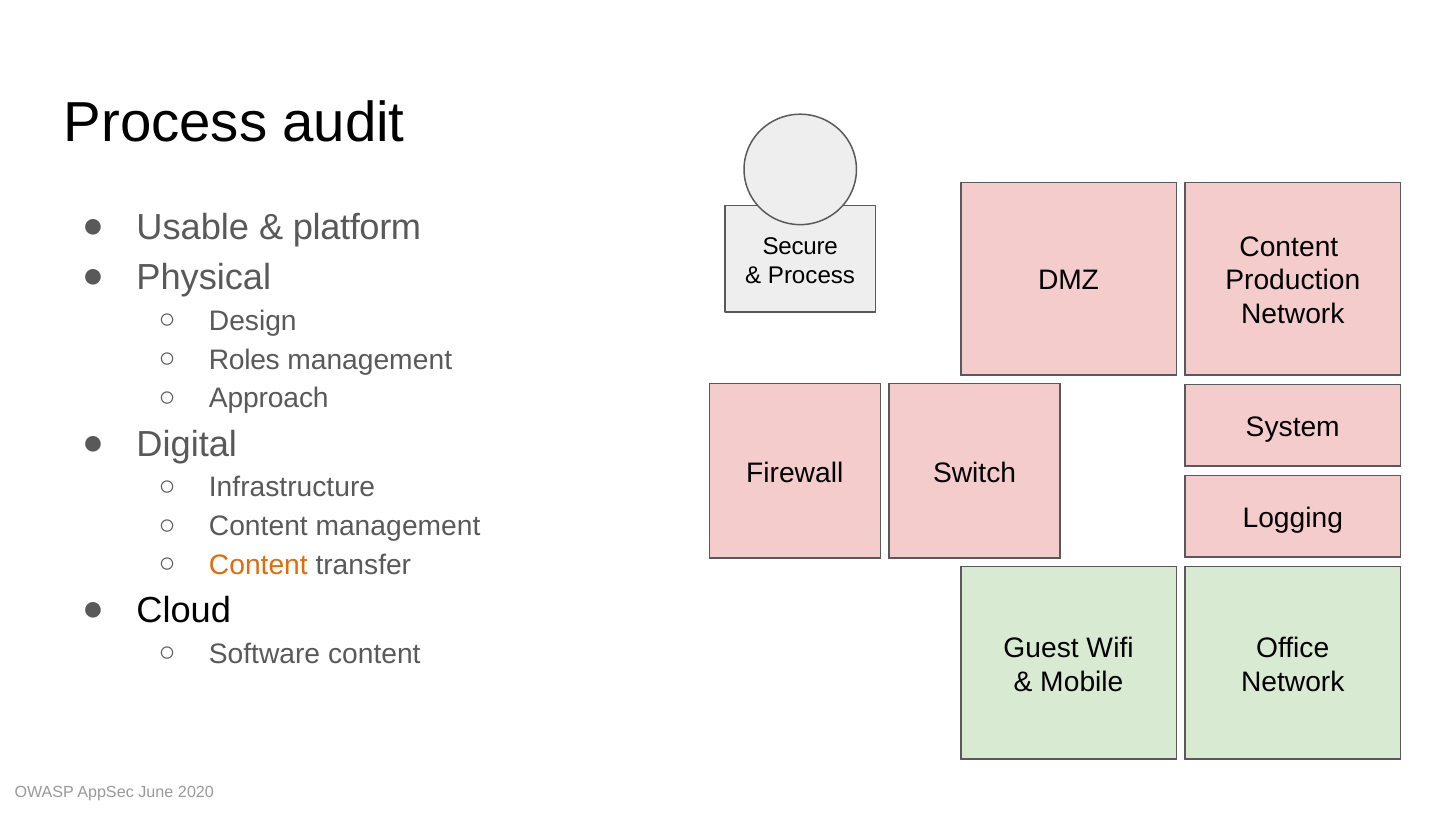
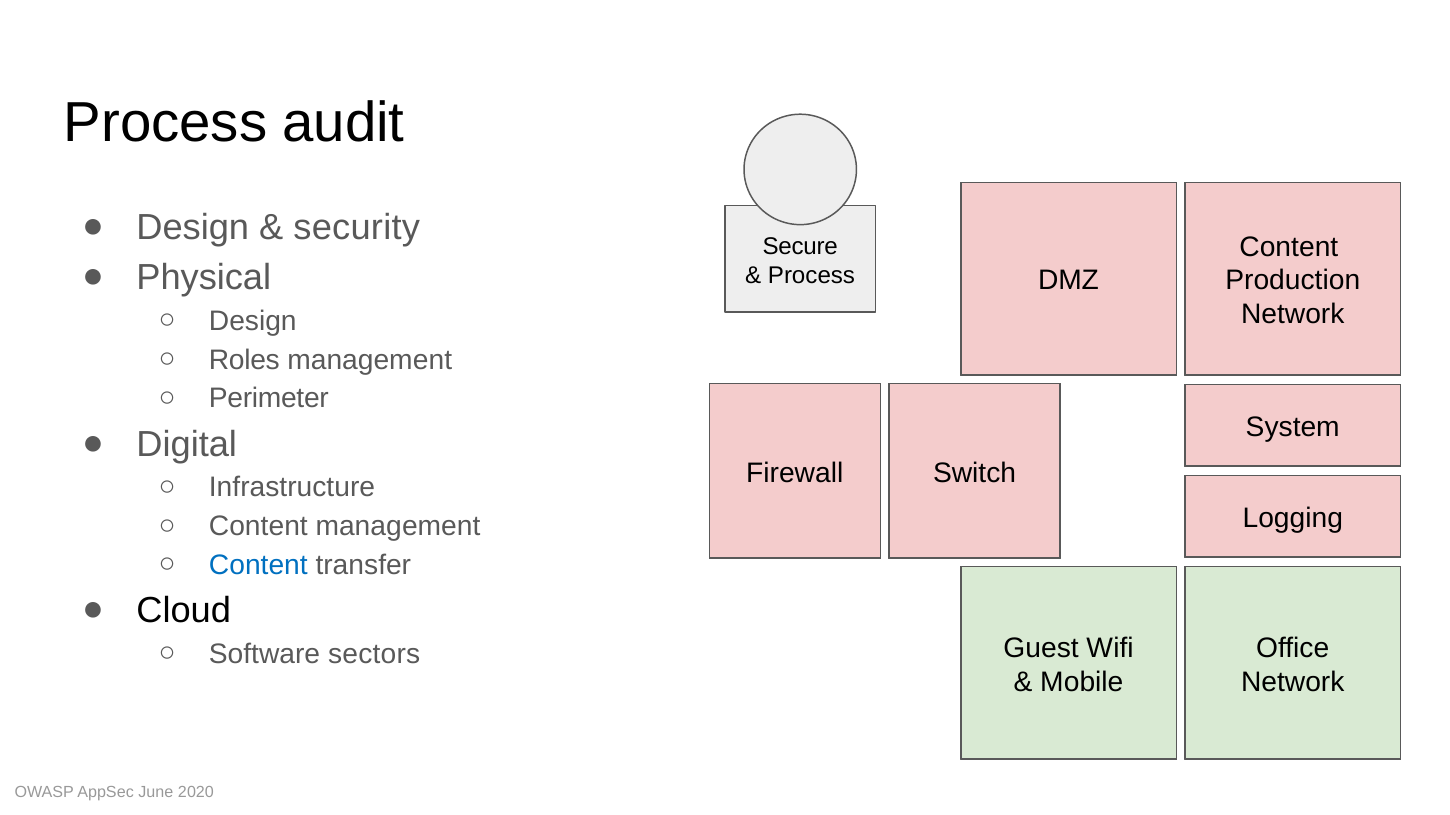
Usable: Usable -> Design (193, 228)
platform: platform -> security (357, 228)
Approach: Approach -> Perimeter (269, 399)
Content colour: orange -> blue (258, 566)
Software content: content -> sectors (374, 654)
